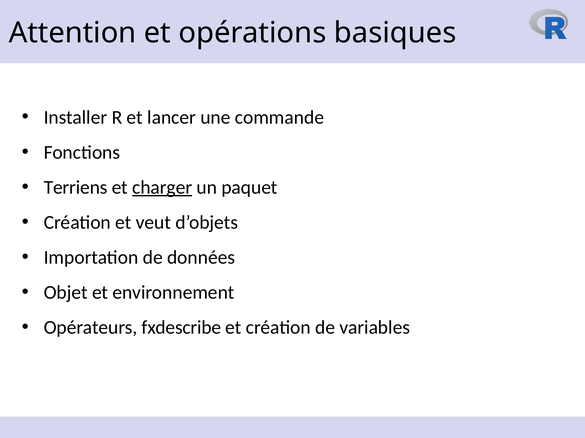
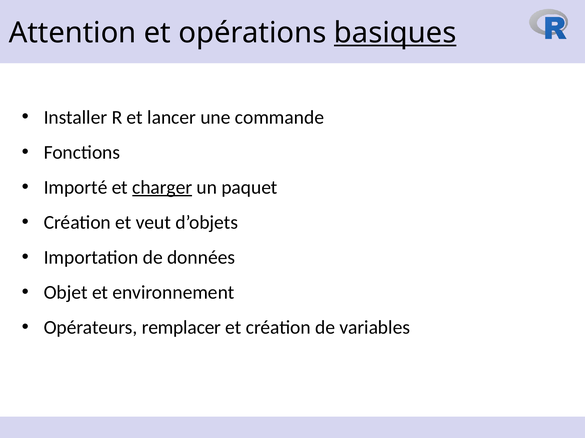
basiques underline: none -> present (395, 33)
Terriens: Terriens -> Importé (76, 188)
fxdescribe: fxdescribe -> remplacer (181, 328)
